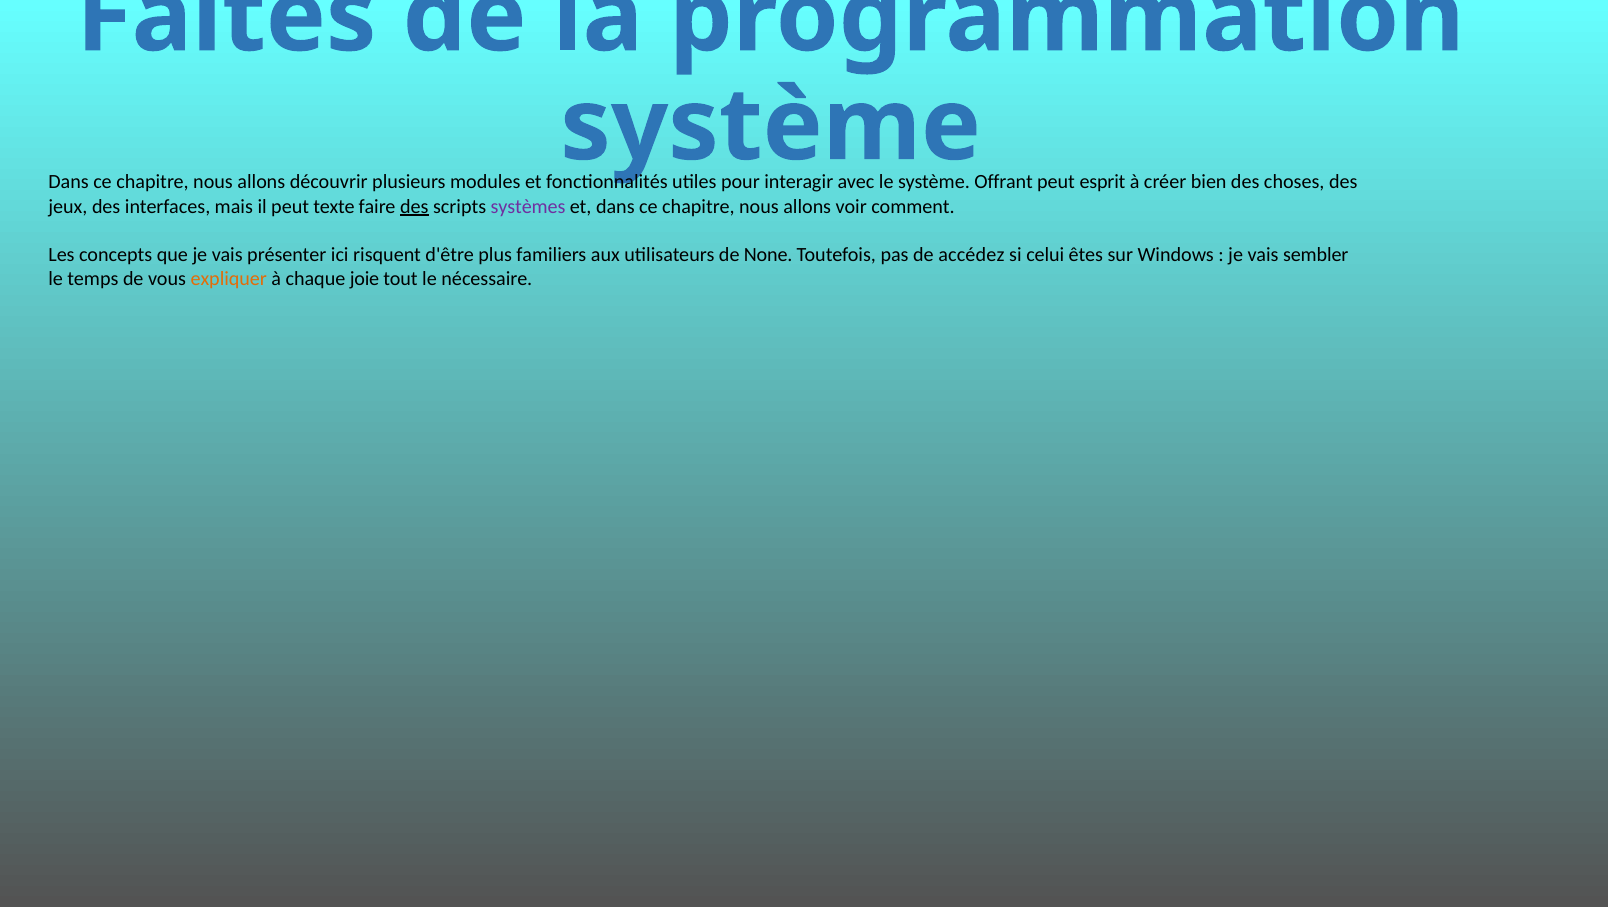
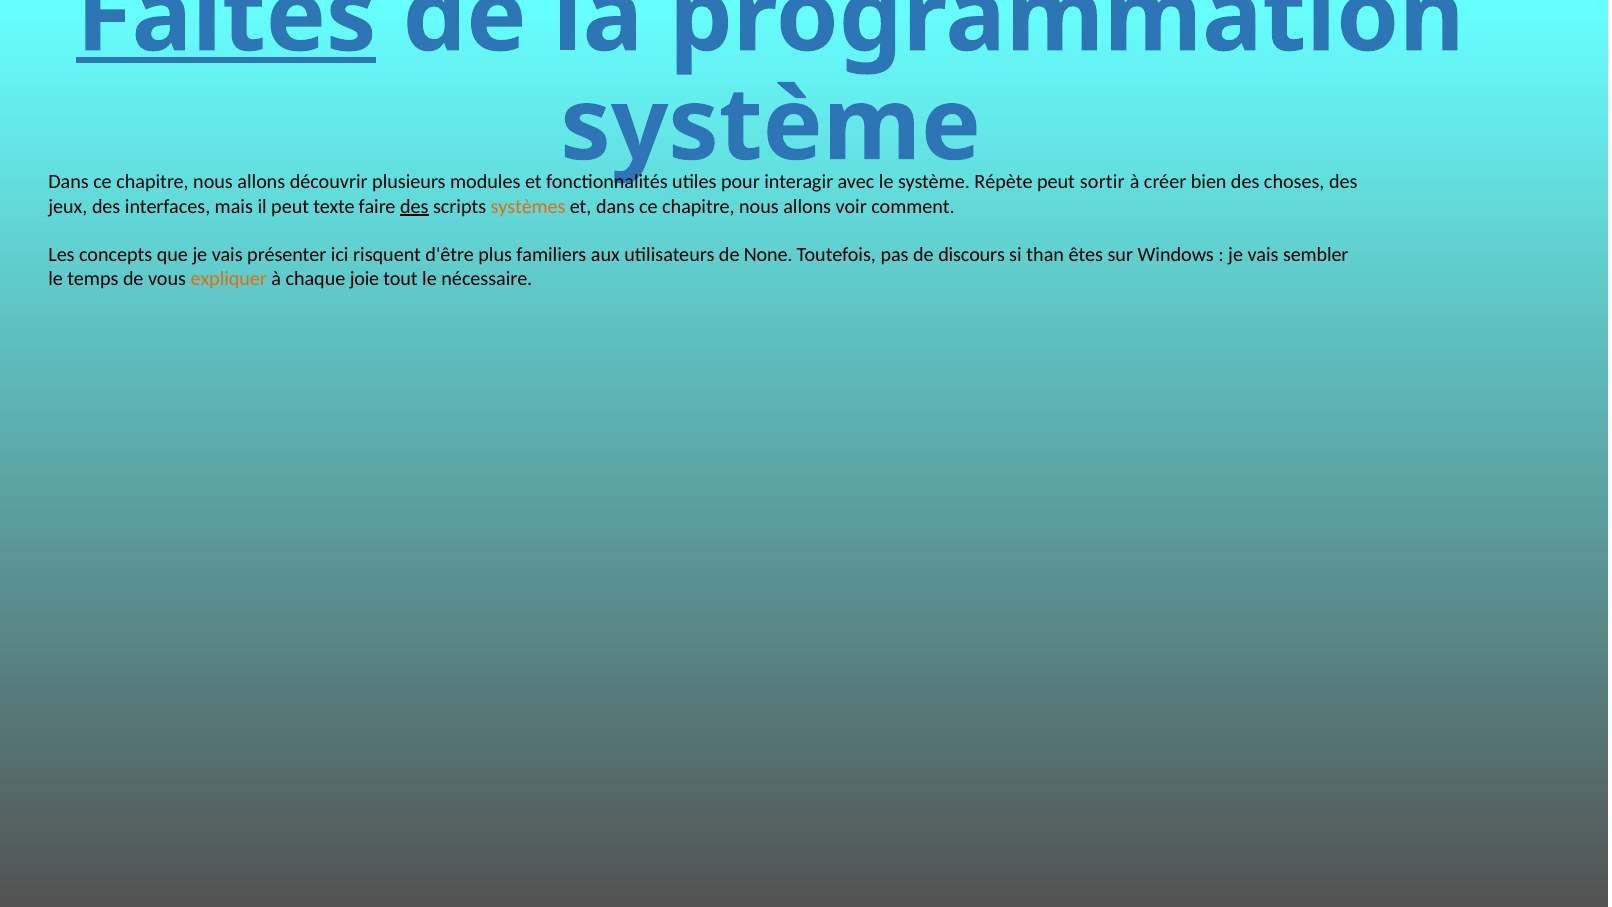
Faites underline: none -> present (226, 17)
Offrant: Offrant -> Répète (1003, 182)
esprit: esprit -> sortir (1102, 182)
systèmes colour: purple -> orange (528, 206)
accédez: accédez -> discours (972, 255)
celui: celui -> than (1045, 255)
